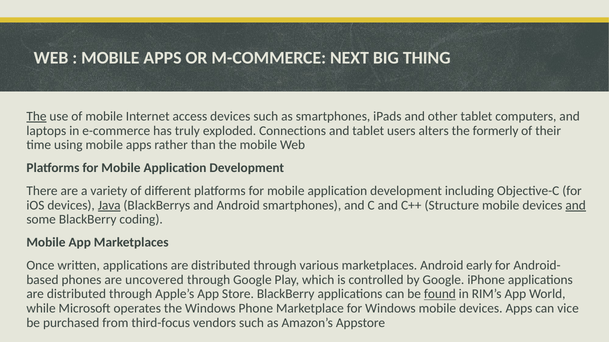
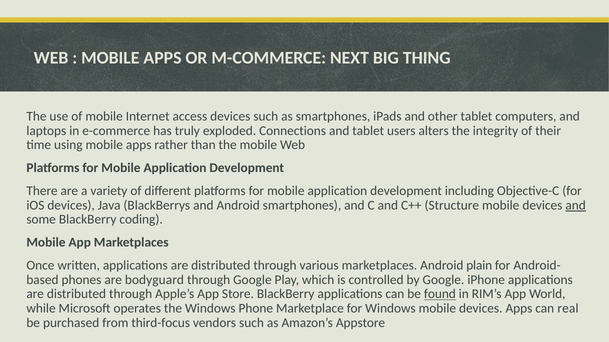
The underline: present -> none (36, 116)
formerly: formerly -> integrity (495, 131)
Java underline: present -> none (109, 206)
early: early -> plain (479, 266)
uncovered: uncovered -> bodyguard (154, 280)
vice: vice -> real (568, 309)
